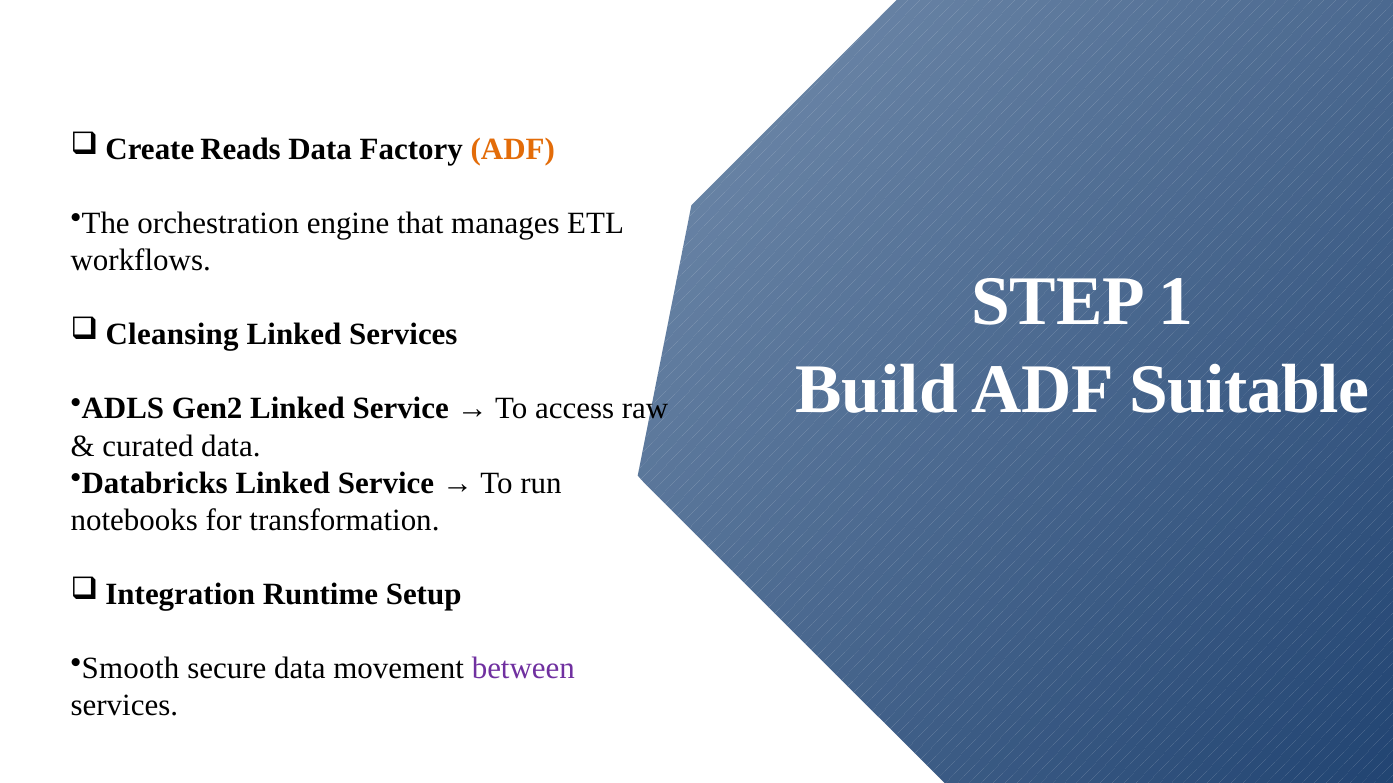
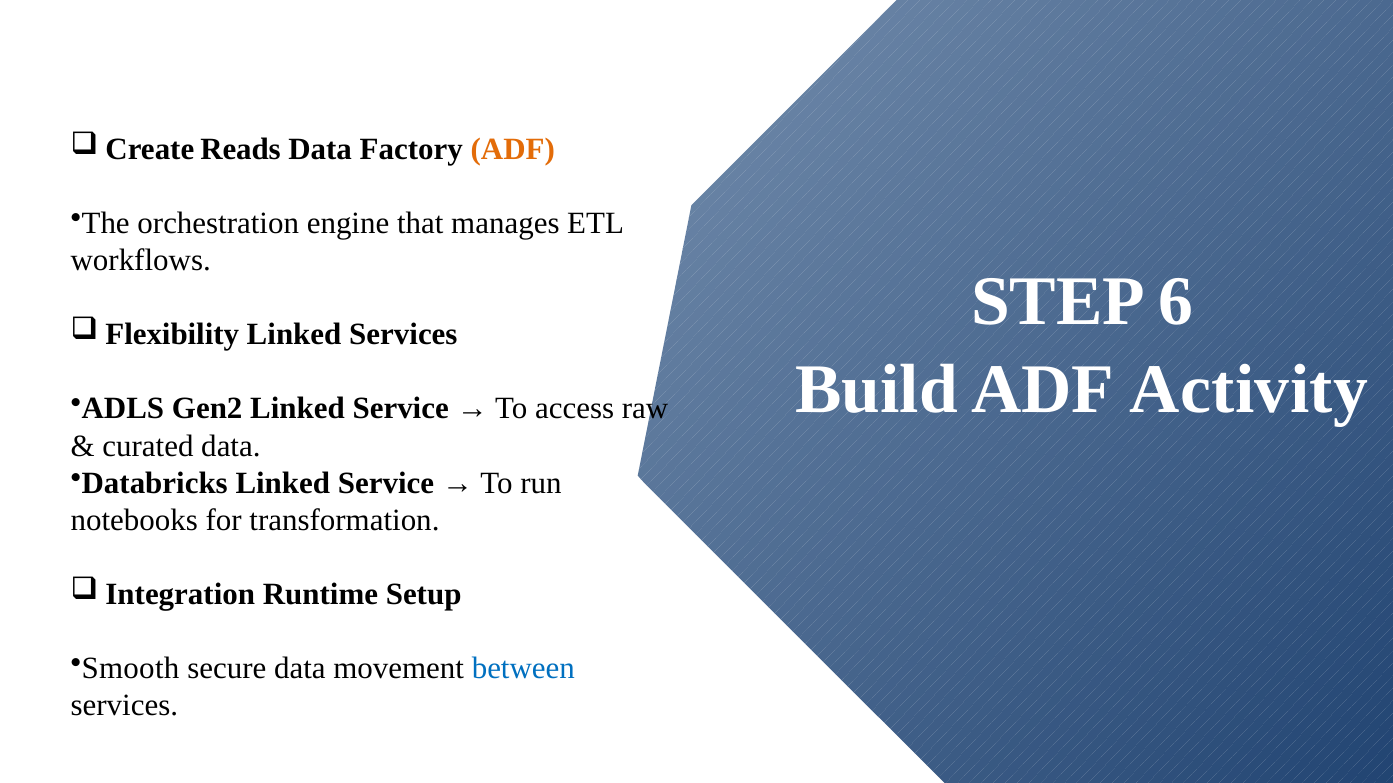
1: 1 -> 6 (1176, 302)
Cleansing: Cleansing -> Flexibility (172, 335)
Suitable: Suitable -> Activity (1249, 390)
between colour: purple -> blue (523, 669)
